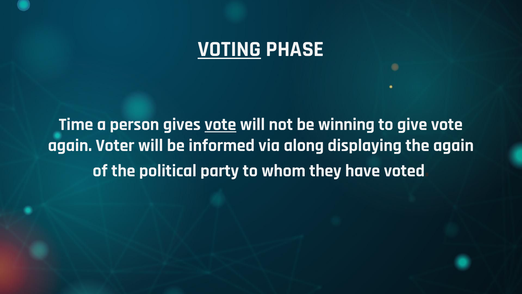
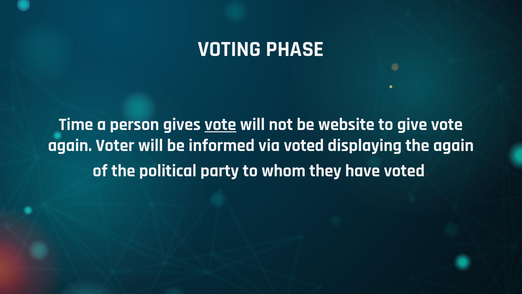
VOTING underline: present -> none (229, 49)
winning: winning -> website (346, 124)
via along: along -> voted (304, 145)
